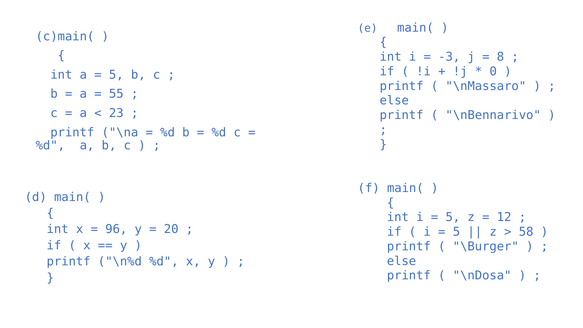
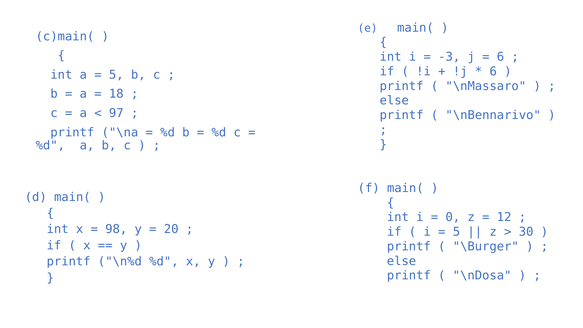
8: 8 -> 6 (500, 57)
0: 0 -> 6 (493, 71)
55: 55 -> 18 (116, 94)
23: 23 -> 97 (116, 113)
5: 5 -> 0 (453, 217)
96: 96 -> 98 (116, 229)
58: 58 -> 30 (526, 232)
